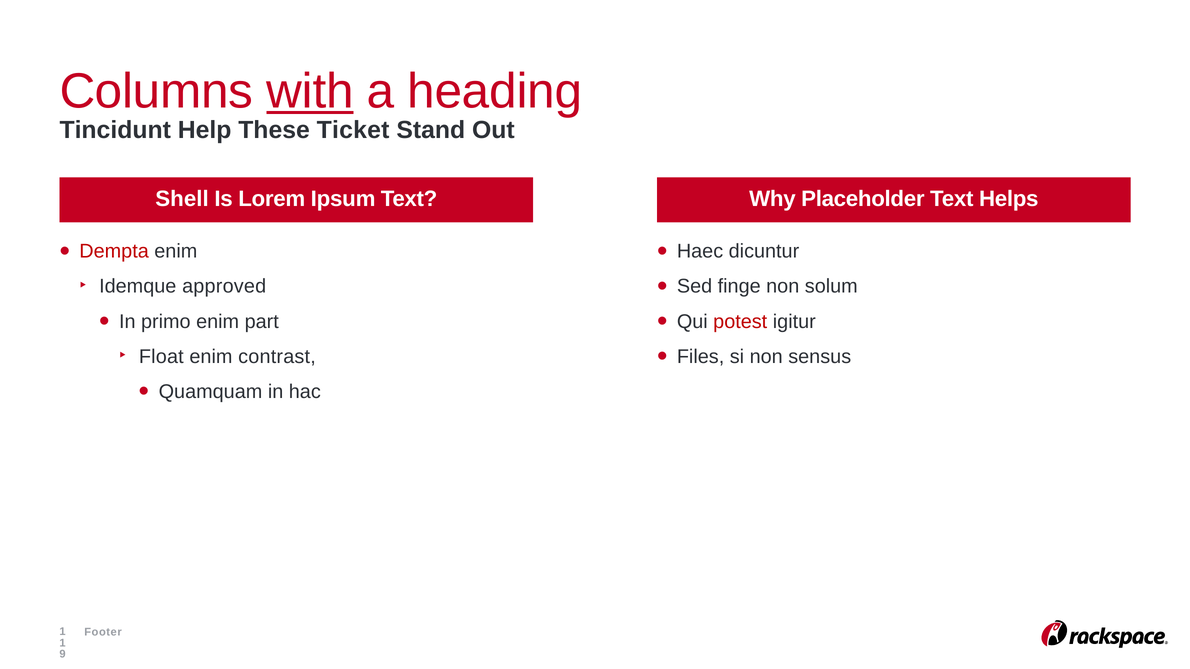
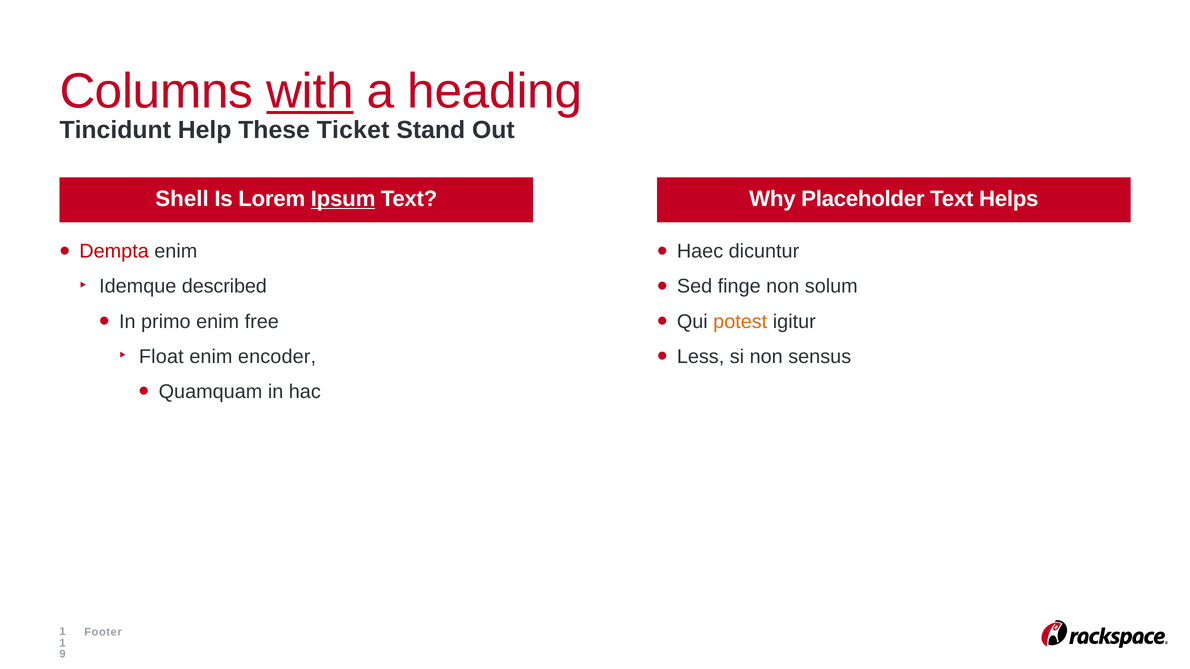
Ipsum underline: none -> present (343, 199)
approved: approved -> described (224, 287)
part: part -> free (262, 322)
potest colour: red -> orange (740, 322)
Files: Files -> Less (701, 357)
contrast: contrast -> encoder (277, 357)
